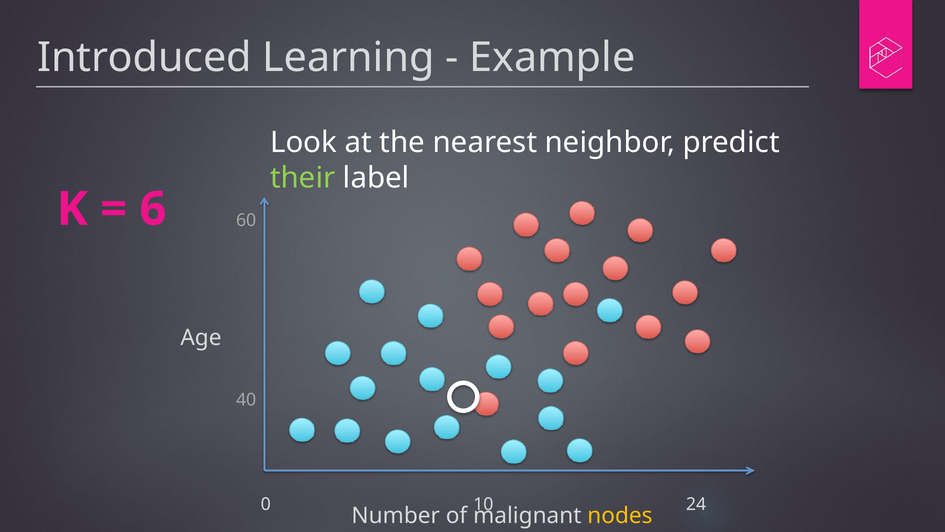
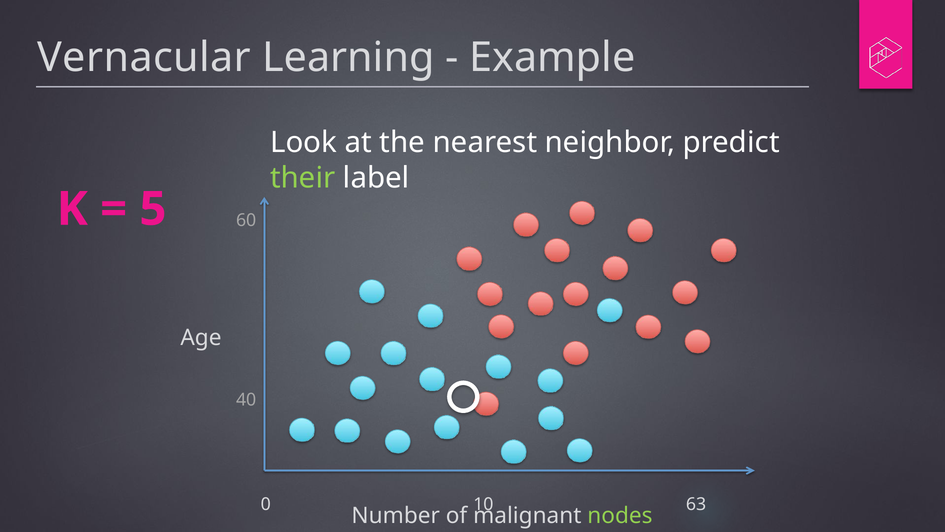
Introduced: Introduced -> Vernacular (144, 57)
6: 6 -> 5 (153, 209)
24: 24 -> 63 (696, 504)
nodes colour: yellow -> light green (620, 515)
